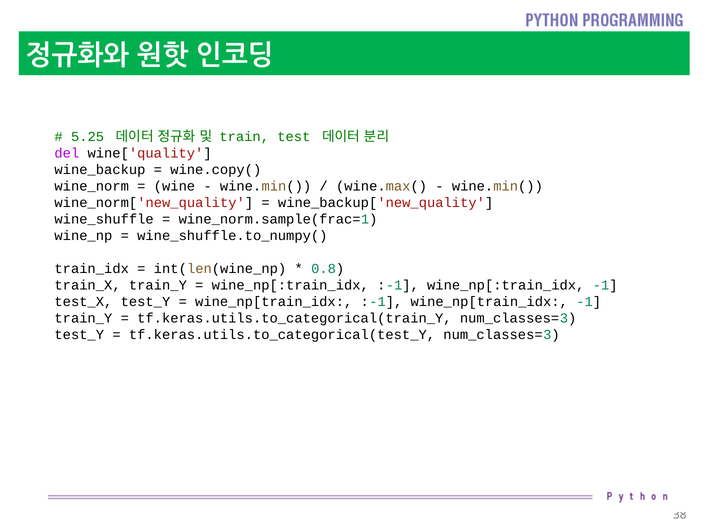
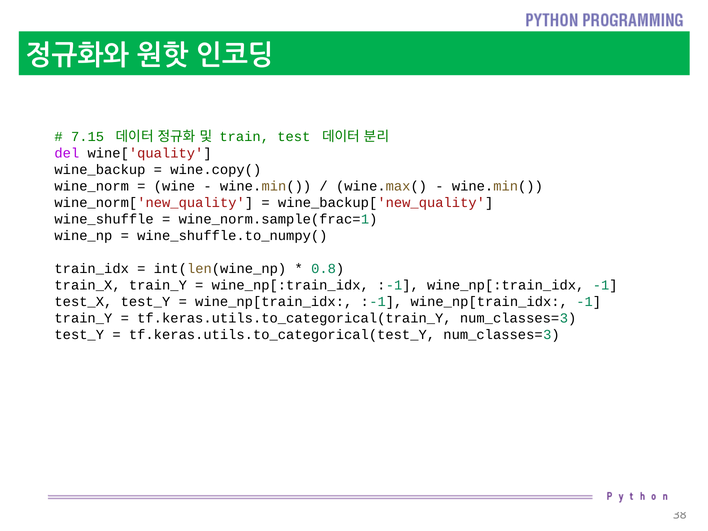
5.25: 5.25 -> 7.15 (88, 137)
